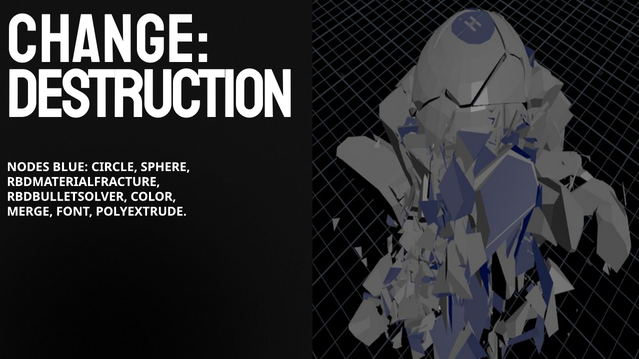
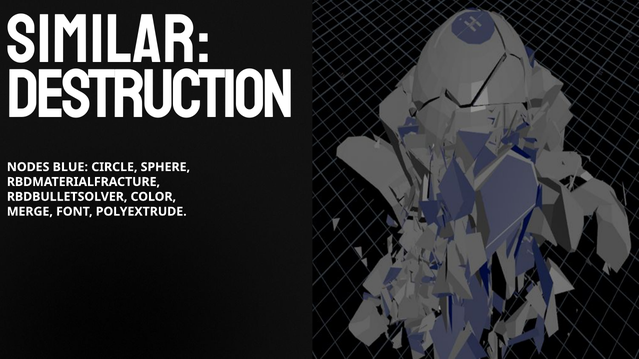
CHANGE: CHANGE -> SIMILAR (109, 40)
